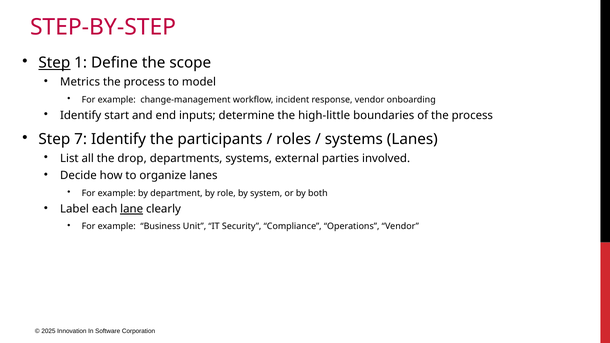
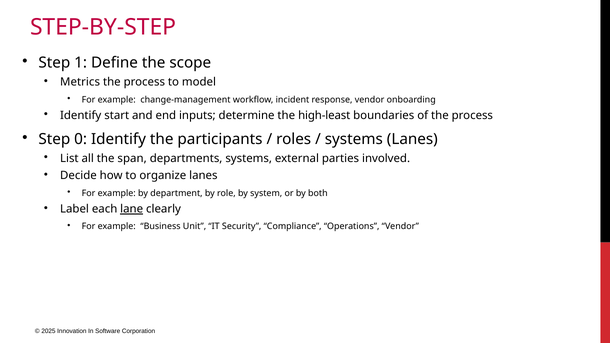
Step underline: present -> none (54, 63)
high-little: high-little -> high-least (324, 116)
7: 7 -> 0 (81, 139)
drop: drop -> span (132, 158)
